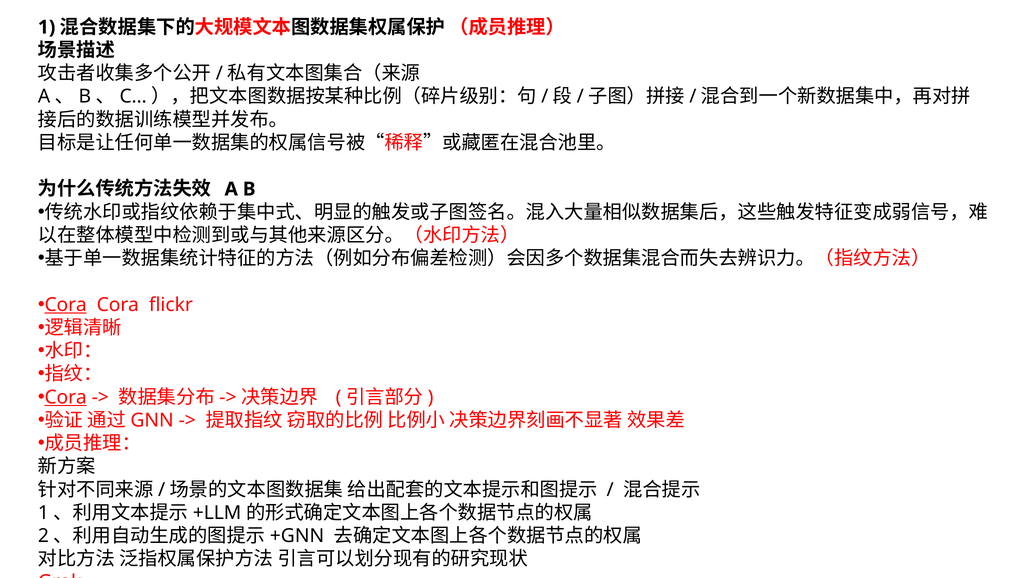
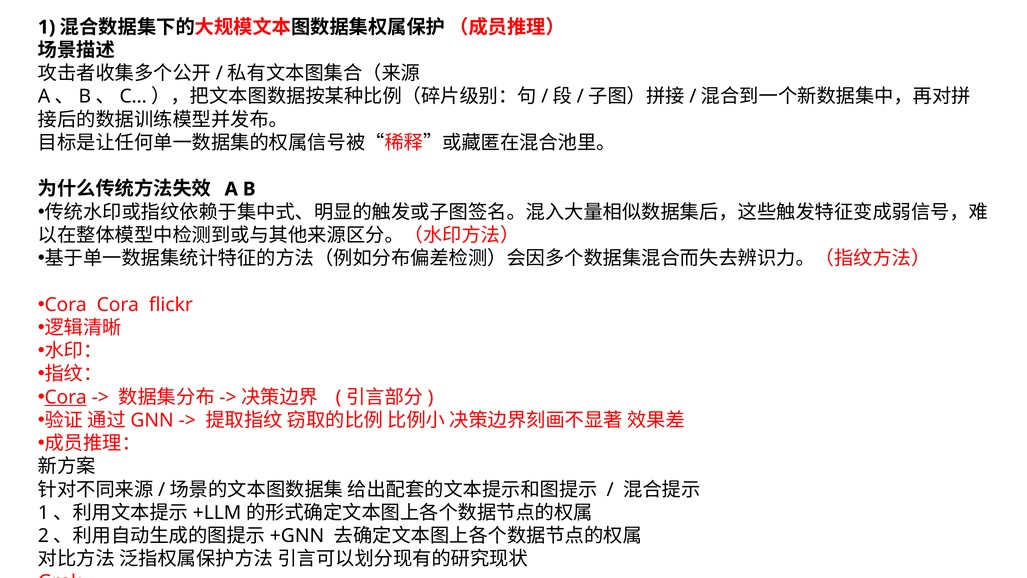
Cora underline: present -> none (66, 305)
